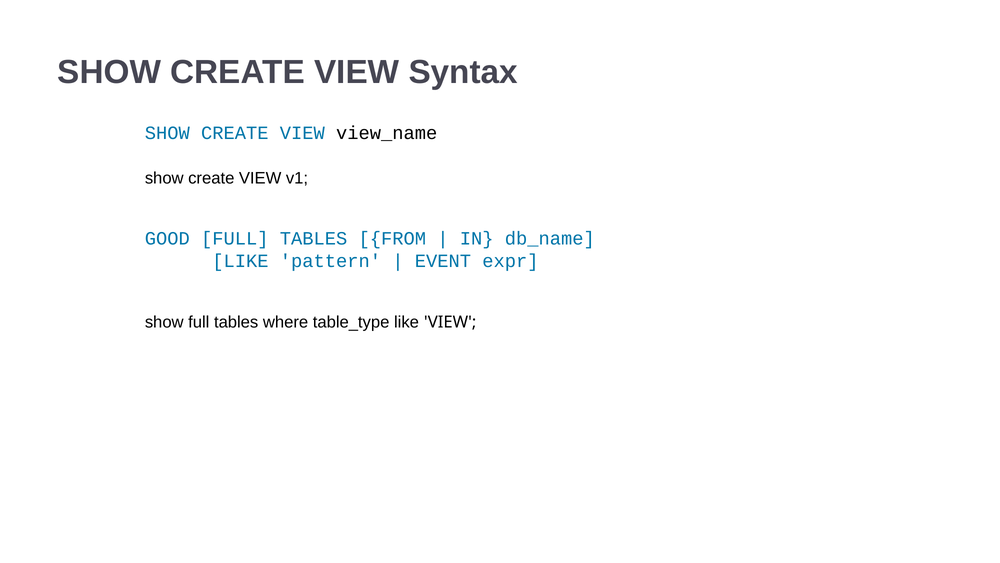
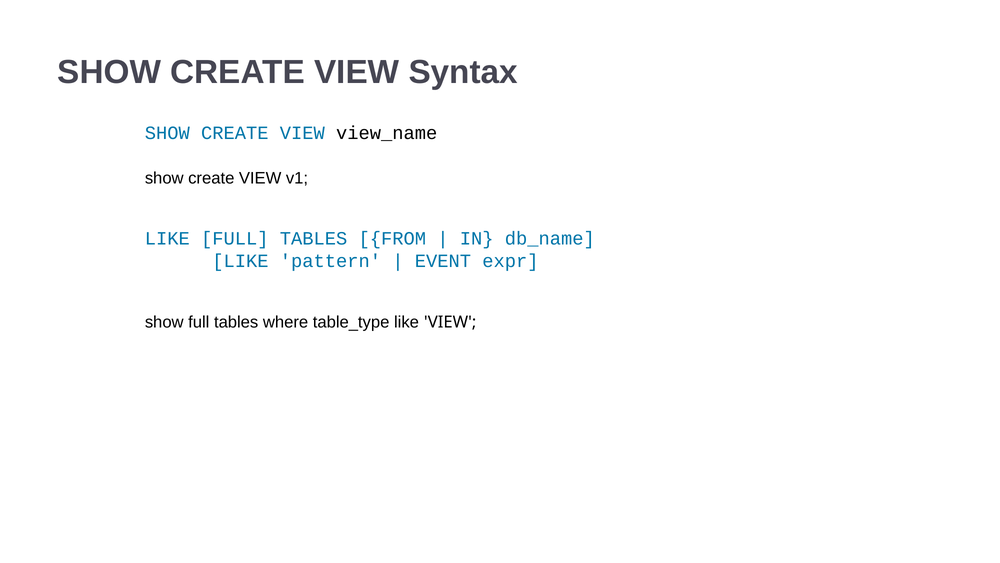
GOOD: GOOD -> LIKE (167, 238)
